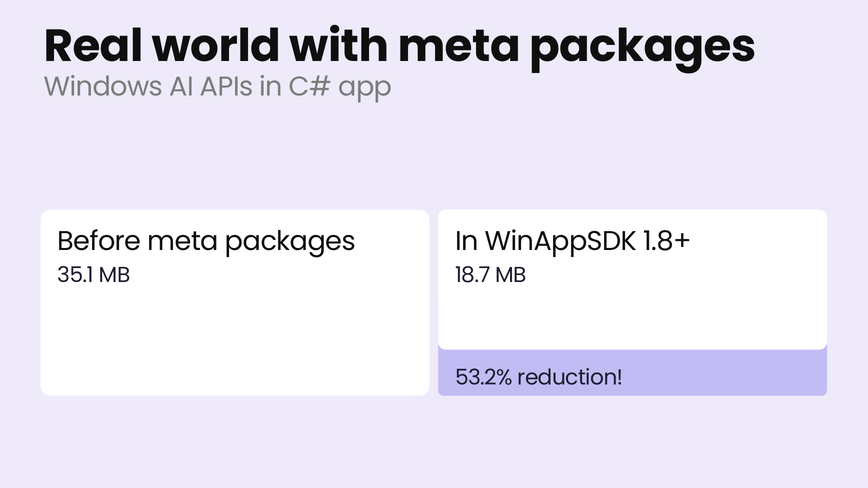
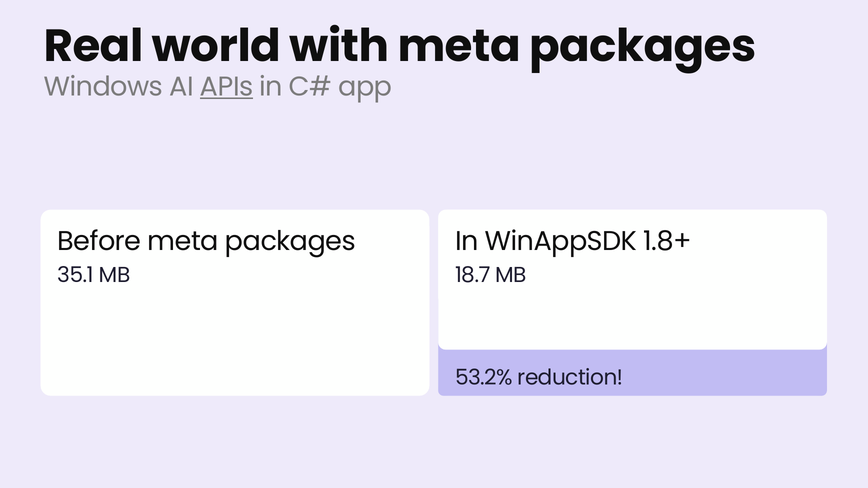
APIs underline: none -> present (227, 87)
